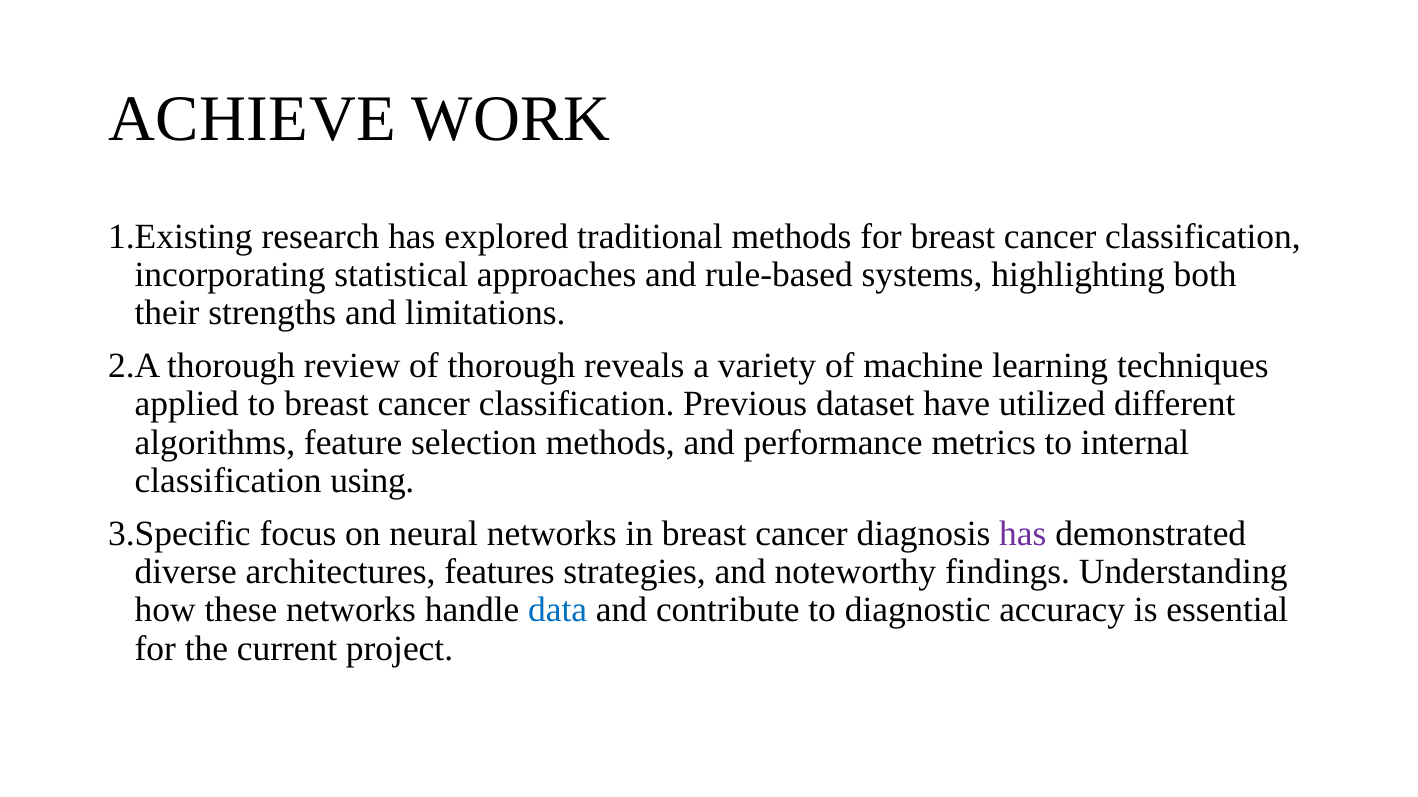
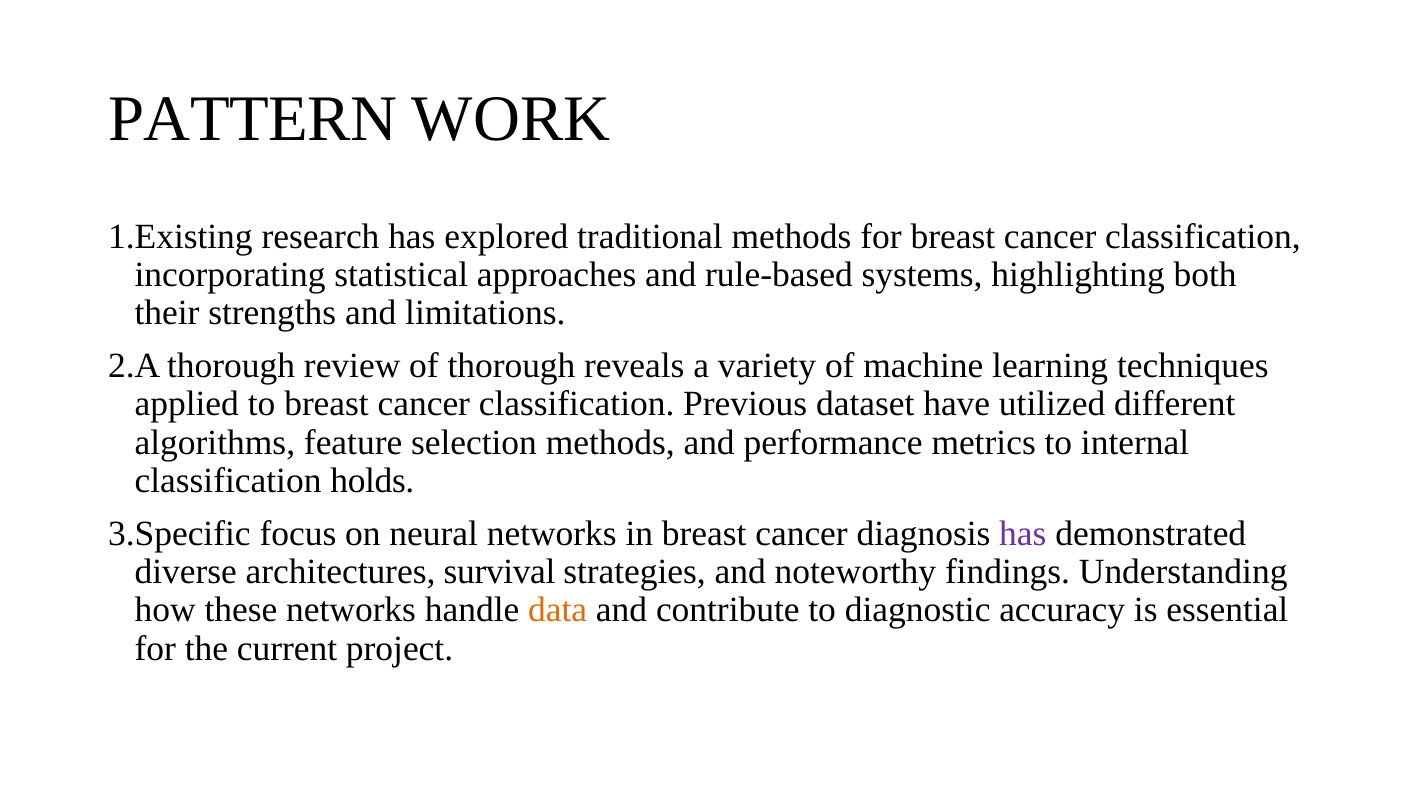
ACHIEVE: ACHIEVE -> PATTERN (253, 119)
using: using -> holds (372, 481)
features: features -> survival (500, 572)
data colour: blue -> orange (558, 611)
